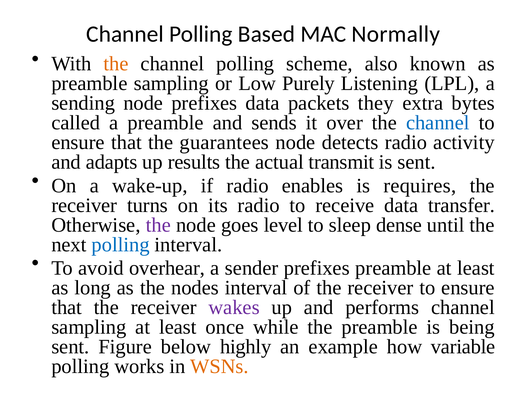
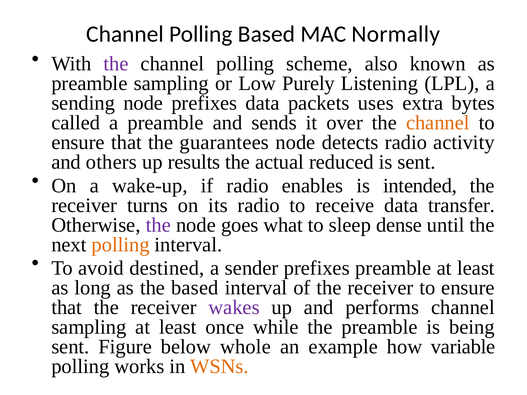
the colour: orange -> purple (116, 64)
they: they -> uses (376, 103)
channel colour: blue -> orange (438, 123)
adapts: adapts -> others (111, 162)
transmit: transmit -> reduced (341, 162)
requires: requires -> intended (420, 186)
level: level -> what (283, 225)
polling colour: blue -> orange (121, 245)
overhear: overhear -> destined (167, 268)
the nodes: nodes -> based (195, 288)
highly: highly -> whole (245, 347)
